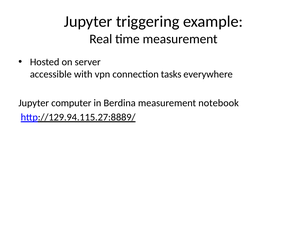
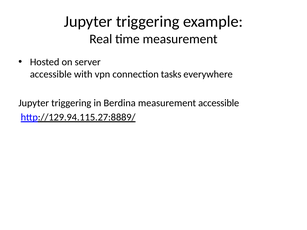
computer: computer -> triggering (71, 103)
measurement notebook: notebook -> accessible (219, 103)
